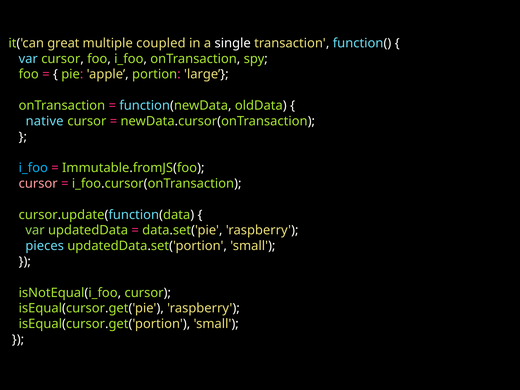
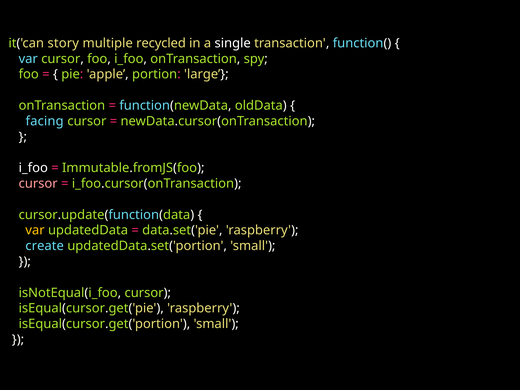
great: great -> story (63, 43)
coupled: coupled -> recycled (161, 43)
native: native -> facing (45, 121)
i_foo colour: light blue -> white (33, 168)
var colour: light green -> yellow (35, 230)
pieces: pieces -> create (45, 246)
